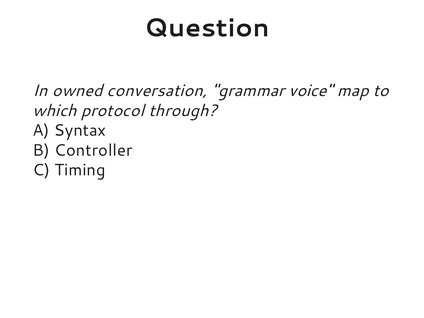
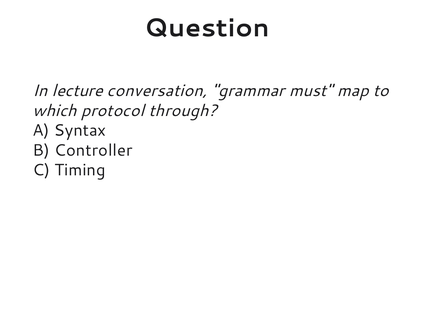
owned: owned -> lecture (77, 91)
voice: voice -> must (311, 91)
